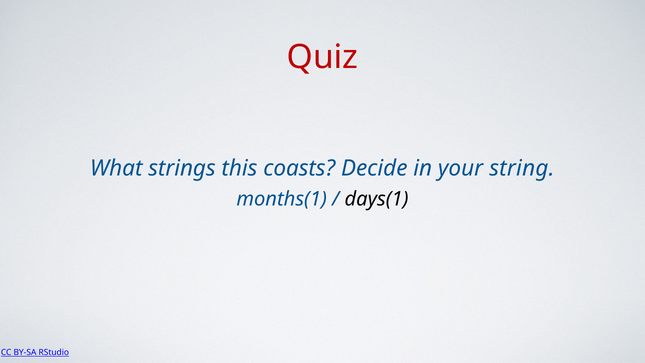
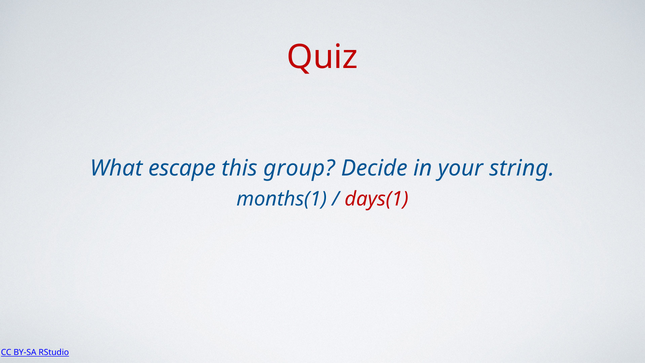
strings: strings -> escape (182, 168)
coasts: coasts -> group (299, 168)
days(1 colour: black -> red (377, 199)
